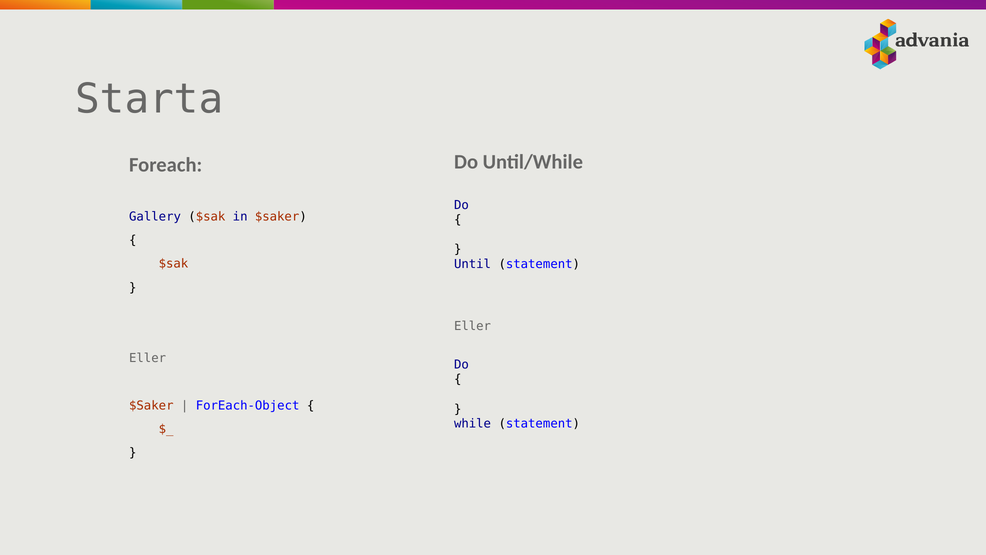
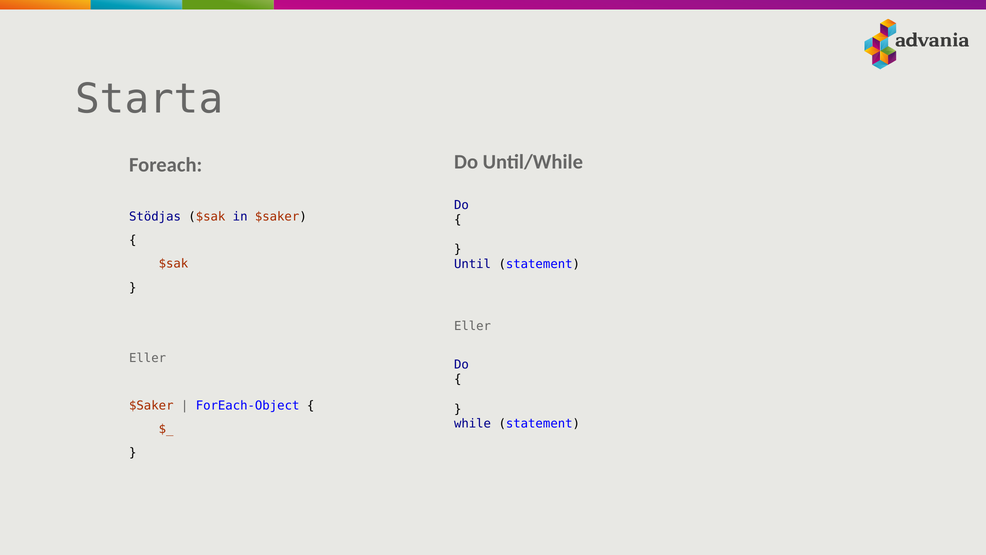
Gallery: Gallery -> Stödjas (155, 217)
